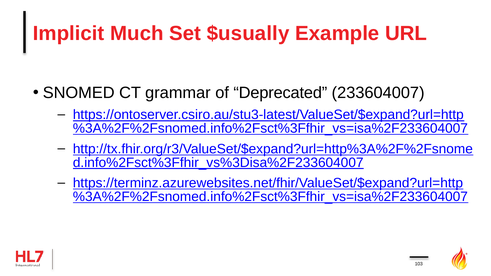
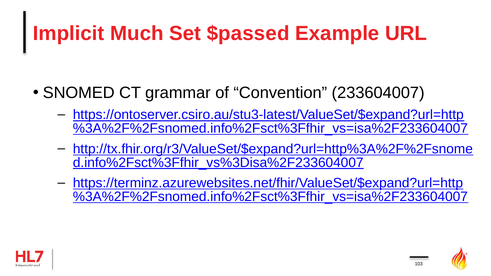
$usually: $usually -> $passed (248, 33)
Deprecated: Deprecated -> Convention (280, 93)
